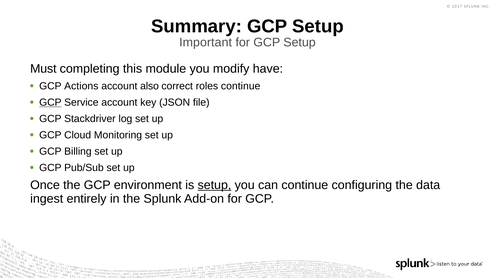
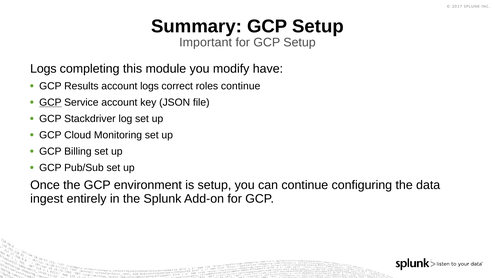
Must: Must -> Logs (43, 69)
Actions: Actions -> Results (81, 86)
account also: also -> logs (150, 86)
setup underline: present -> none (214, 185)
